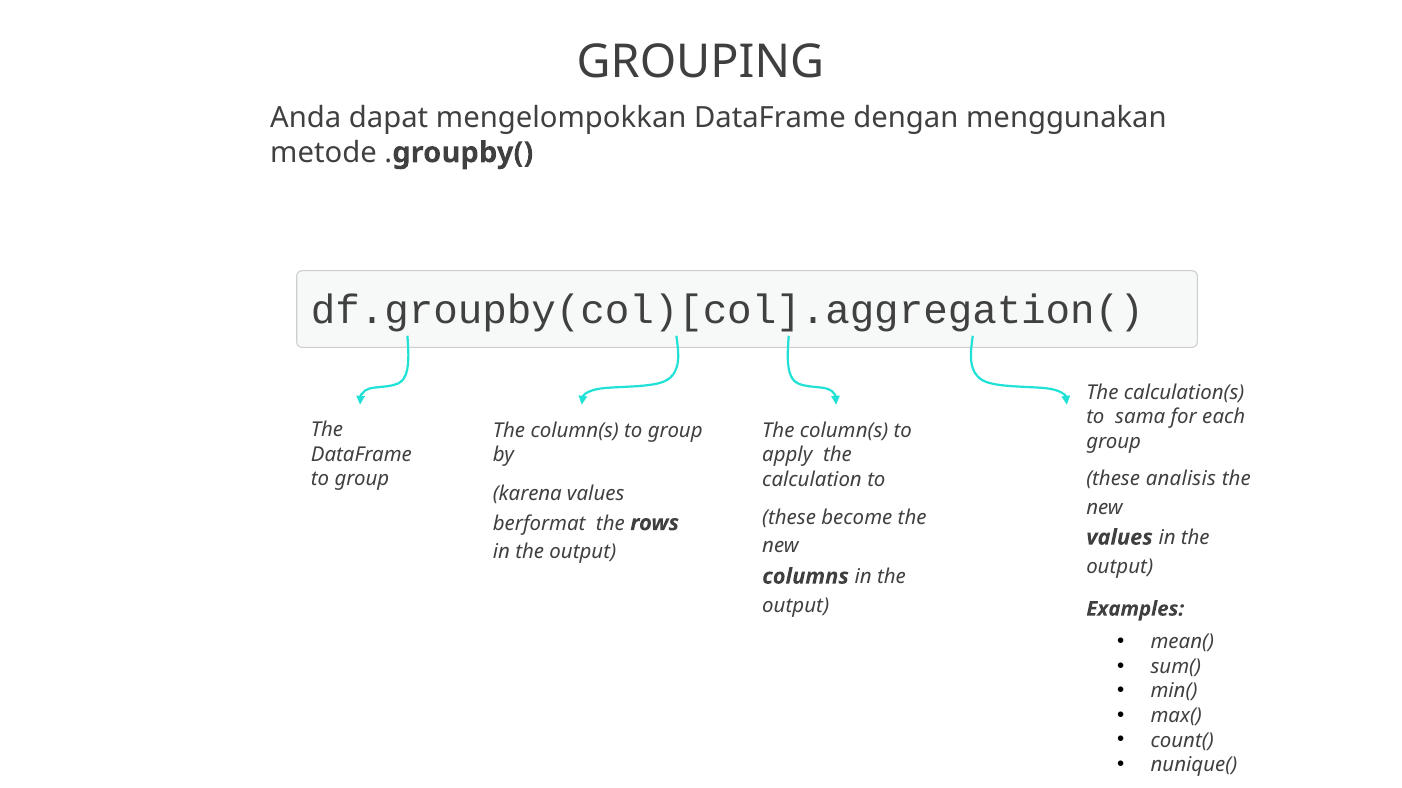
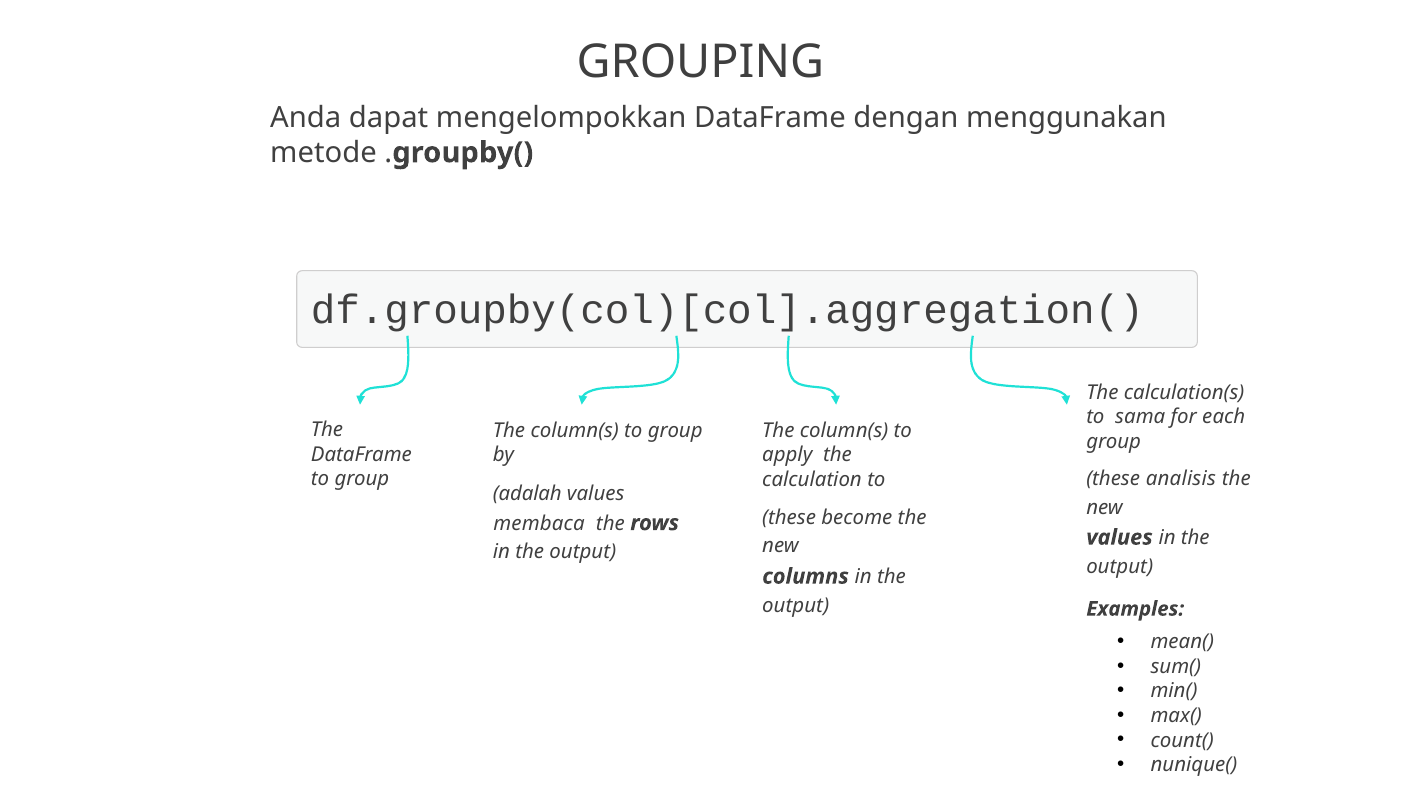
karena: karena -> adalah (527, 494)
berformat: berformat -> membaca (539, 524)
